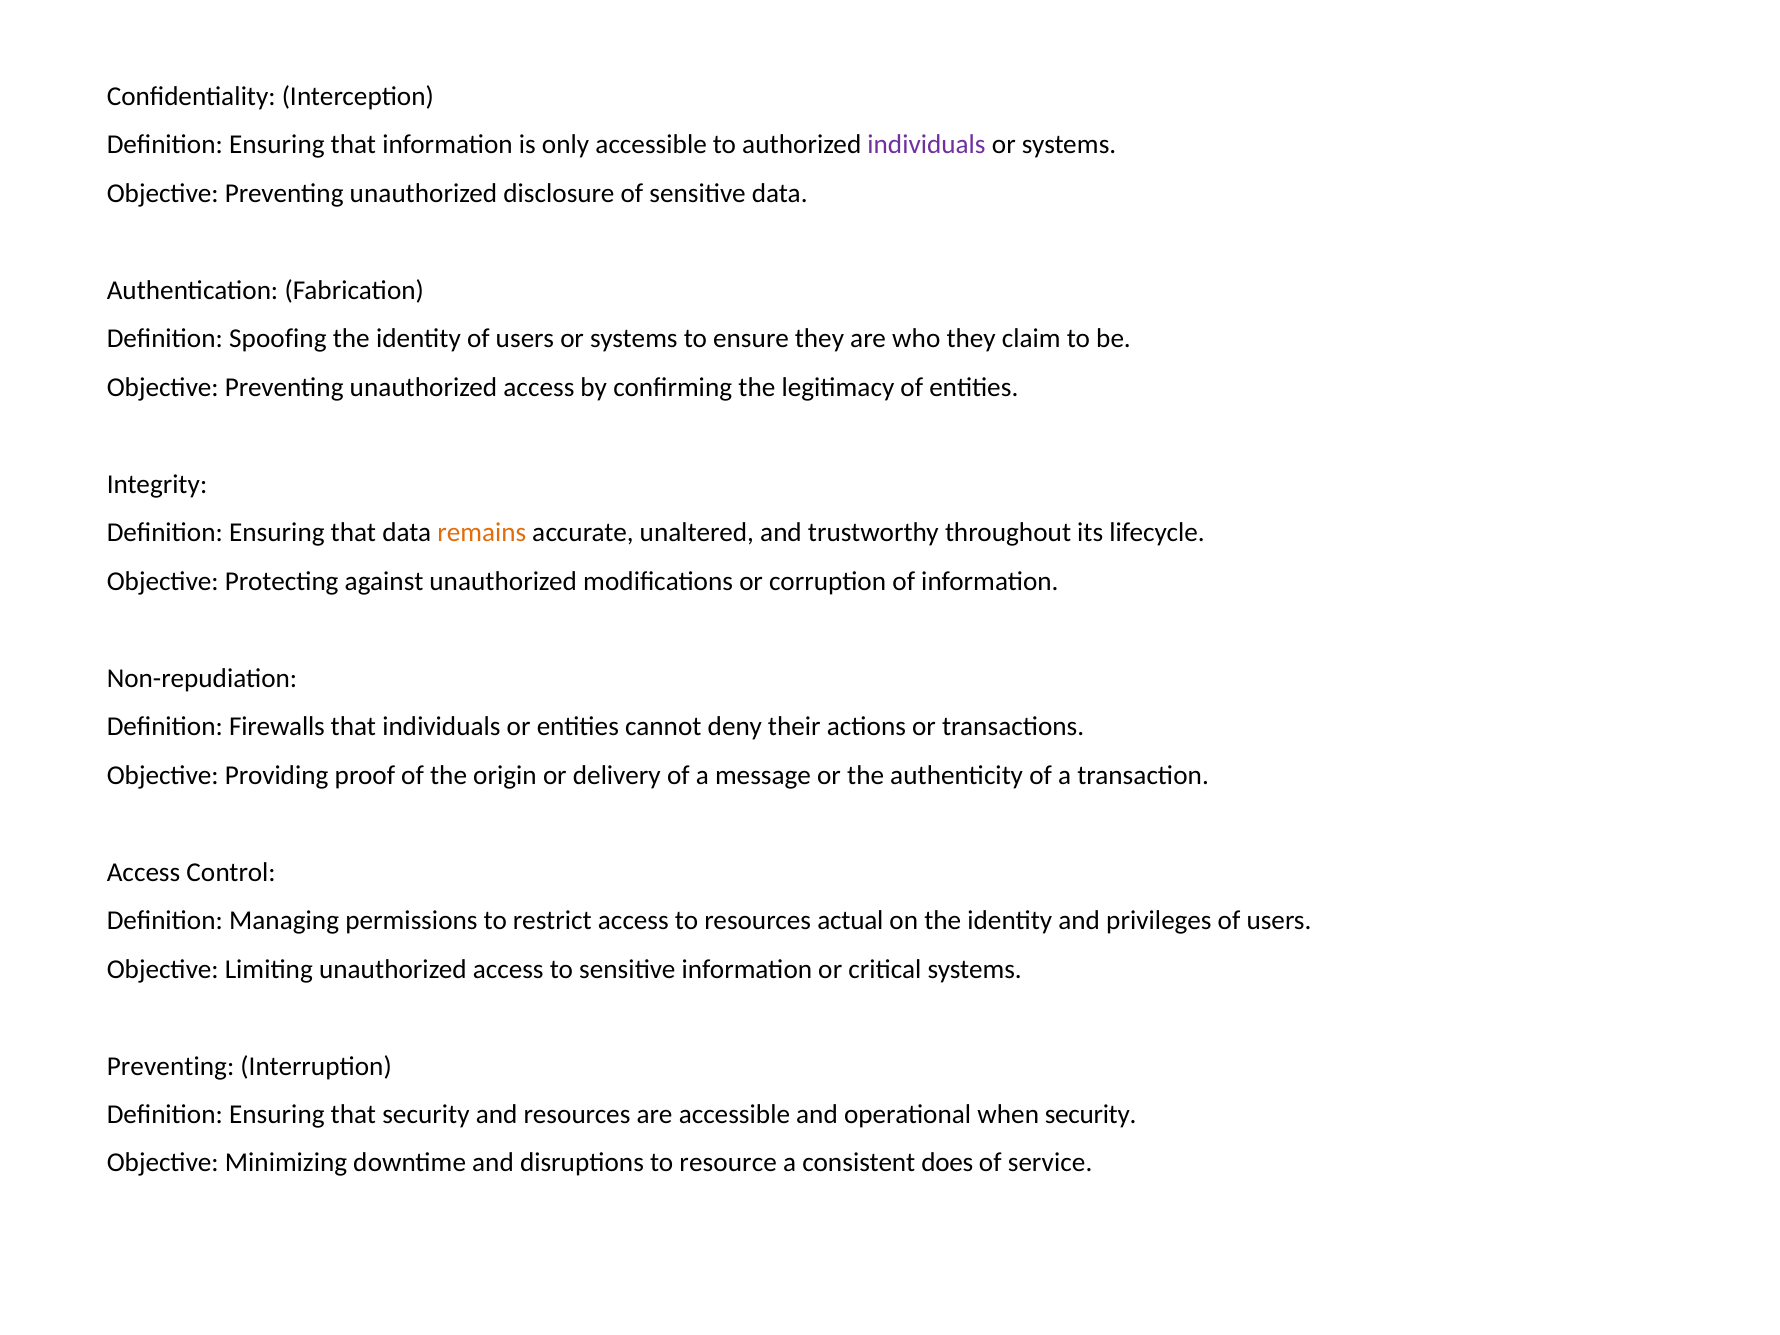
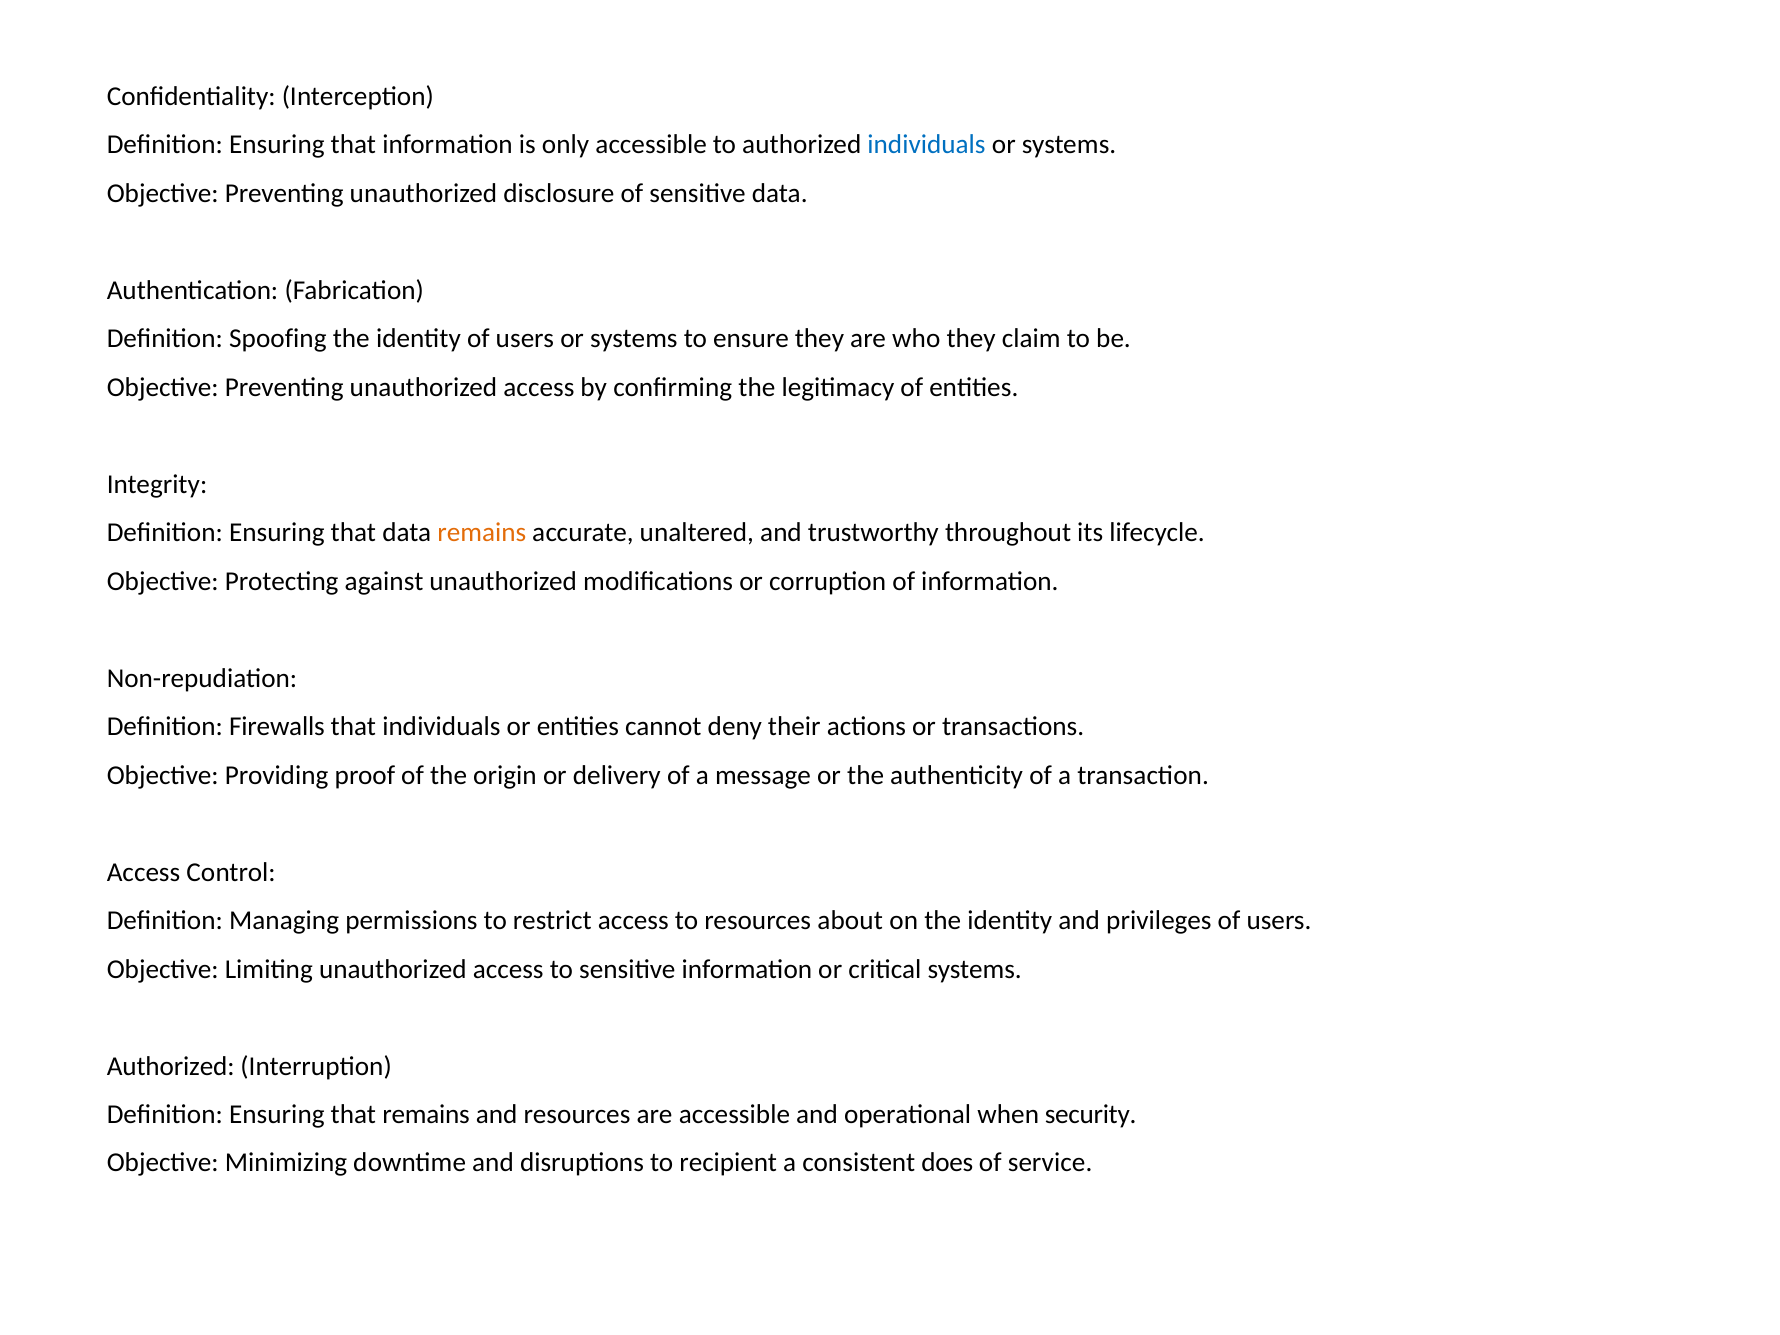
individuals colour: purple -> blue (927, 145)
actual: actual -> about (850, 921)
Preventing: Preventing -> Authorized (171, 1066)
that security: security -> remains (426, 1115)
resource: resource -> recipient (728, 1163)
